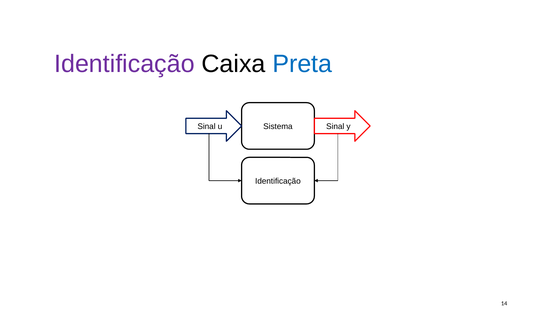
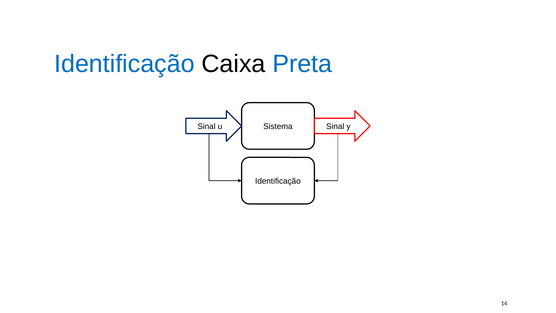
Identificação colour: purple -> blue (124, 64)
